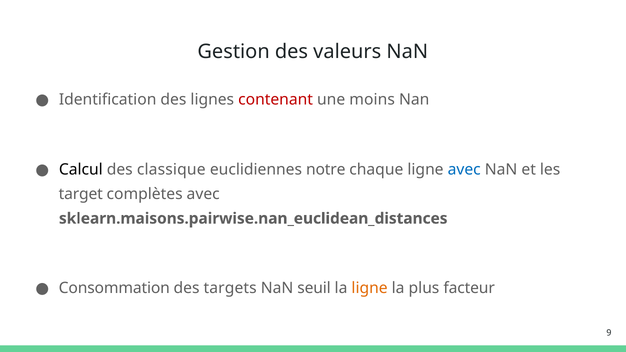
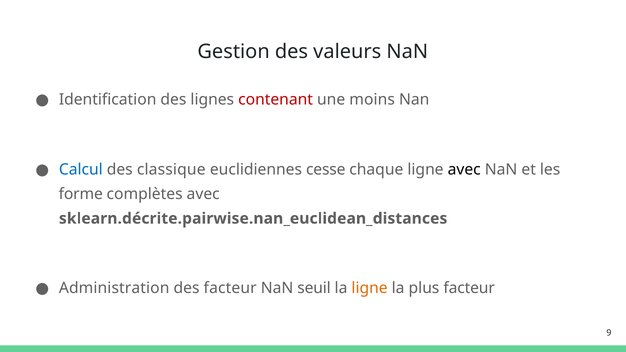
Calcul colour: black -> blue (81, 170)
notre: notre -> cesse (326, 170)
avec colour: blue -> black (464, 170)
target: target -> forme (81, 194)
sklearn.maisons.pairwise.nan_euclidean_distances: sklearn.maisons.pairwise.nan_euclidean_distances -> sklearn.décrite.pairwise.nan_euclidean_distances (253, 219)
Consommation: Consommation -> Administration (114, 288)
des targets: targets -> facteur (230, 288)
